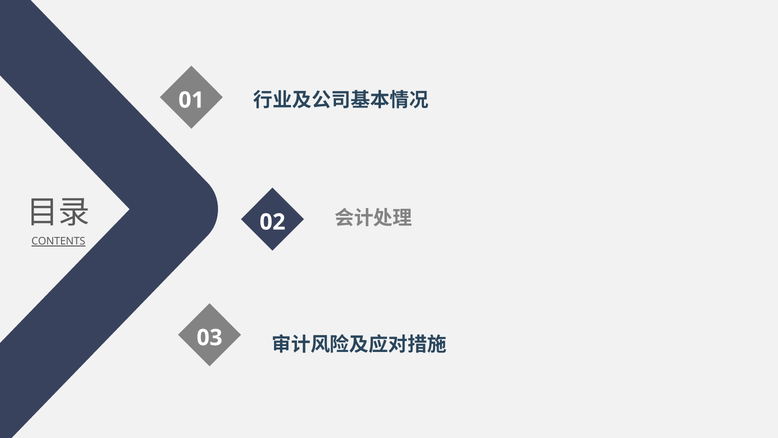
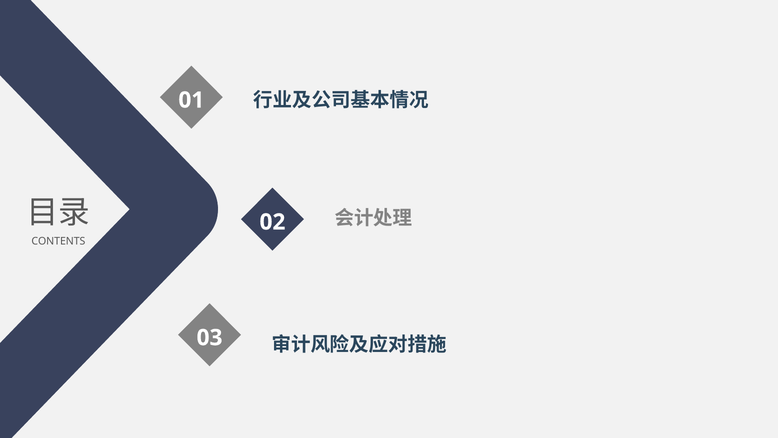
CONTENTS underline: present -> none (58, 241)
